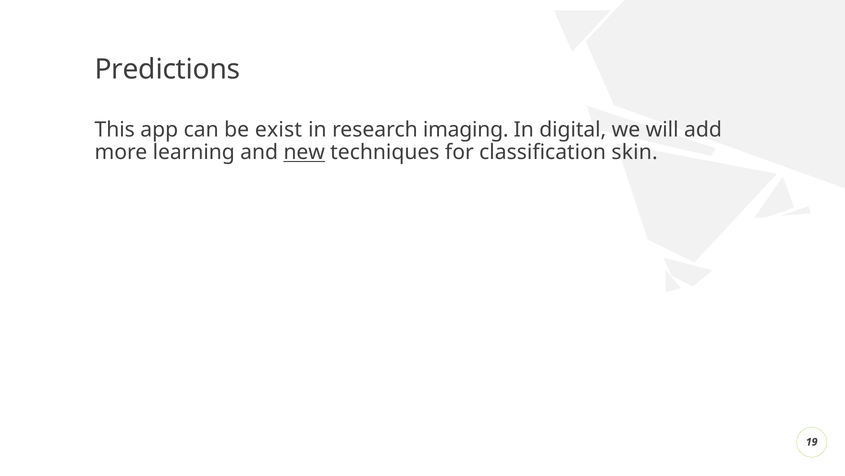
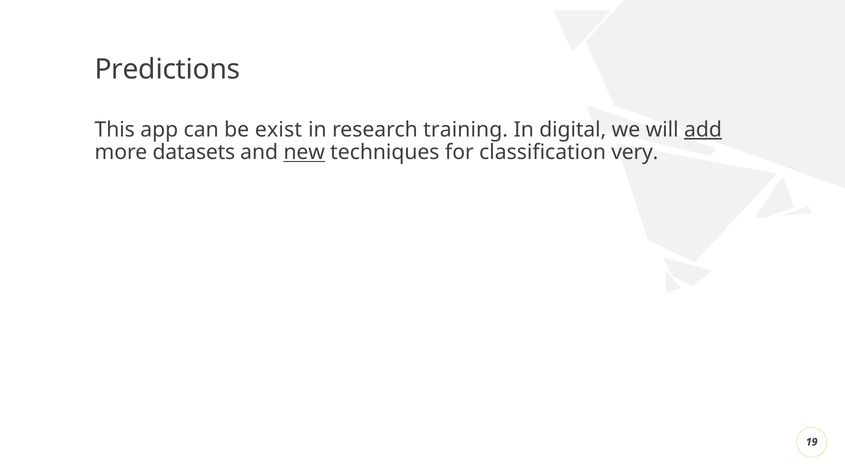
imaging: imaging -> training (466, 129)
add underline: none -> present (703, 129)
learning: learning -> datasets (194, 152)
skin: skin -> very (635, 152)
